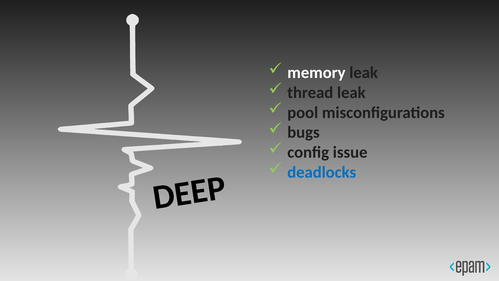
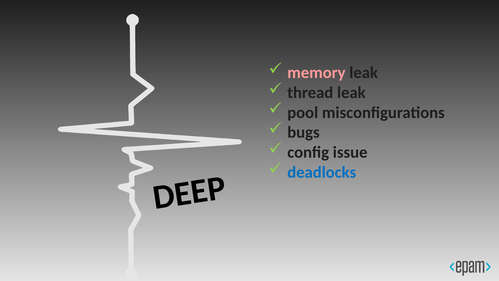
memory colour: white -> pink (316, 72)
